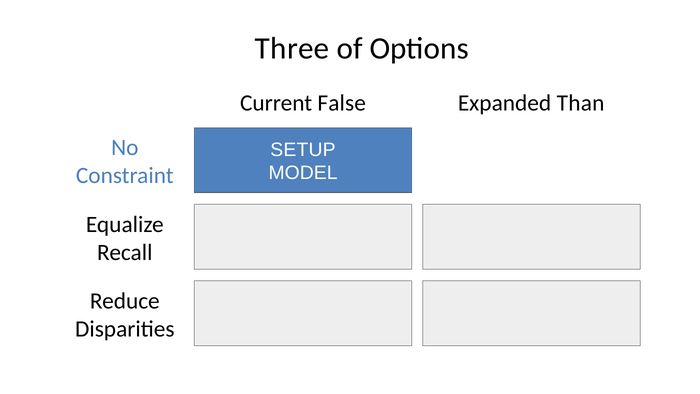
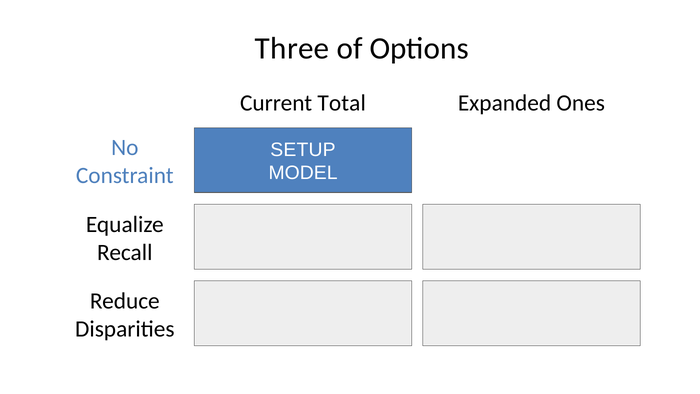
False: False -> Total (342, 103)
Than: Than -> Ones (581, 103)
